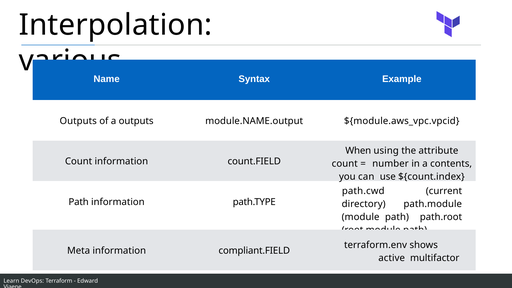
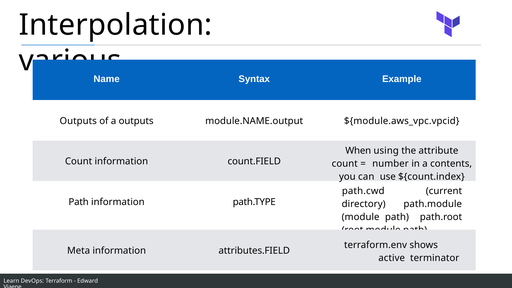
compliant.FIELD: compliant.FIELD -> attributes.FIELD (254, 251)
multifactor: multifactor -> terminator (435, 258)
